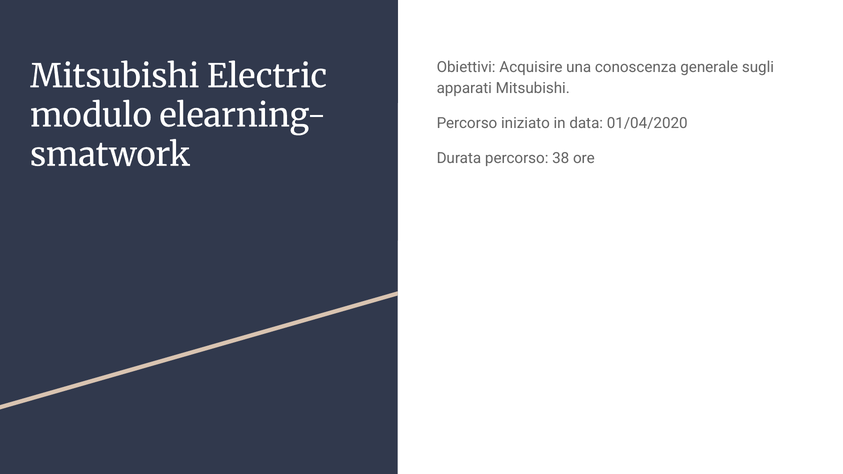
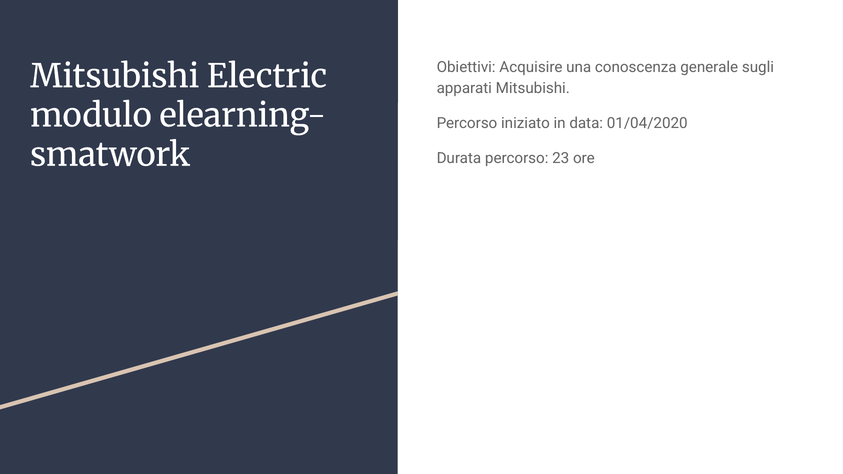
38: 38 -> 23 (561, 158)
